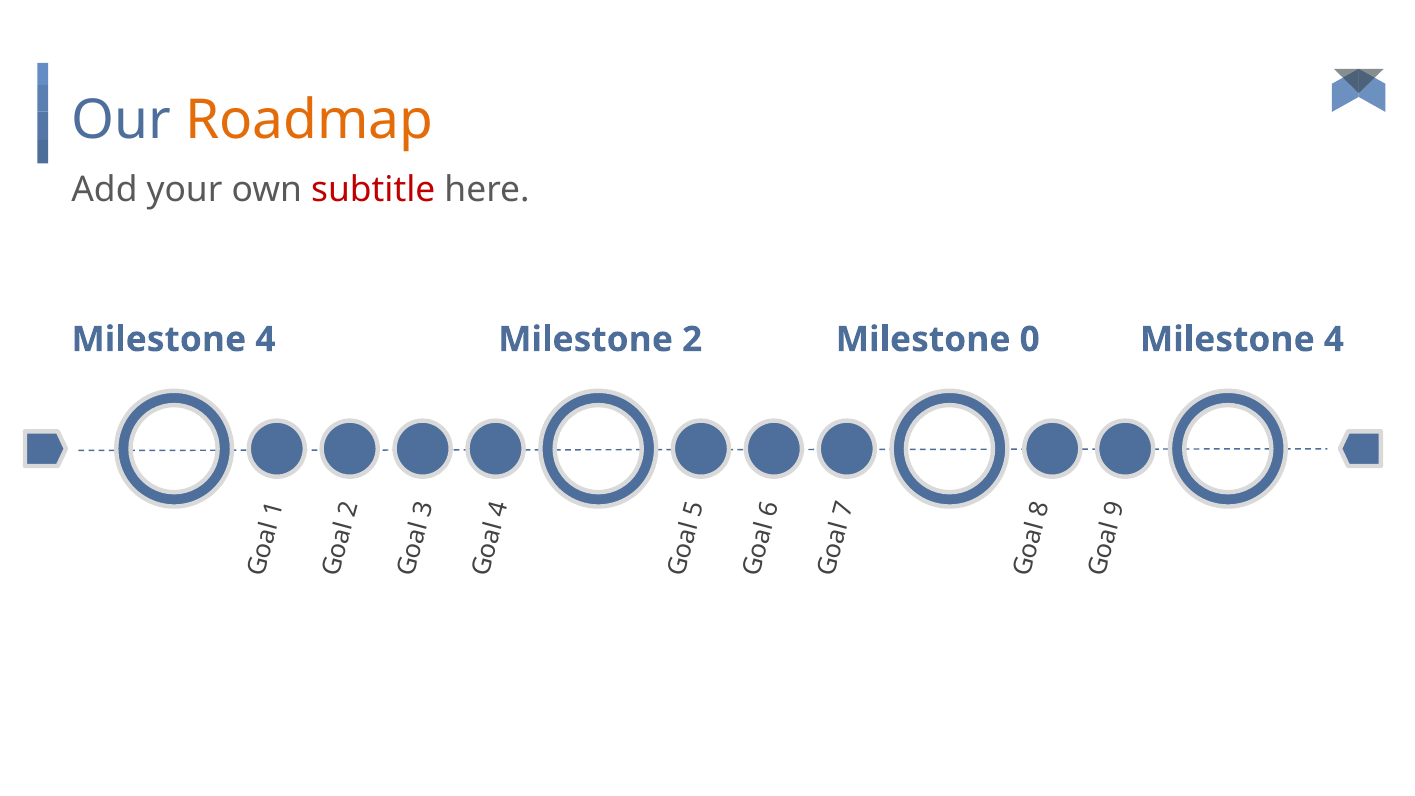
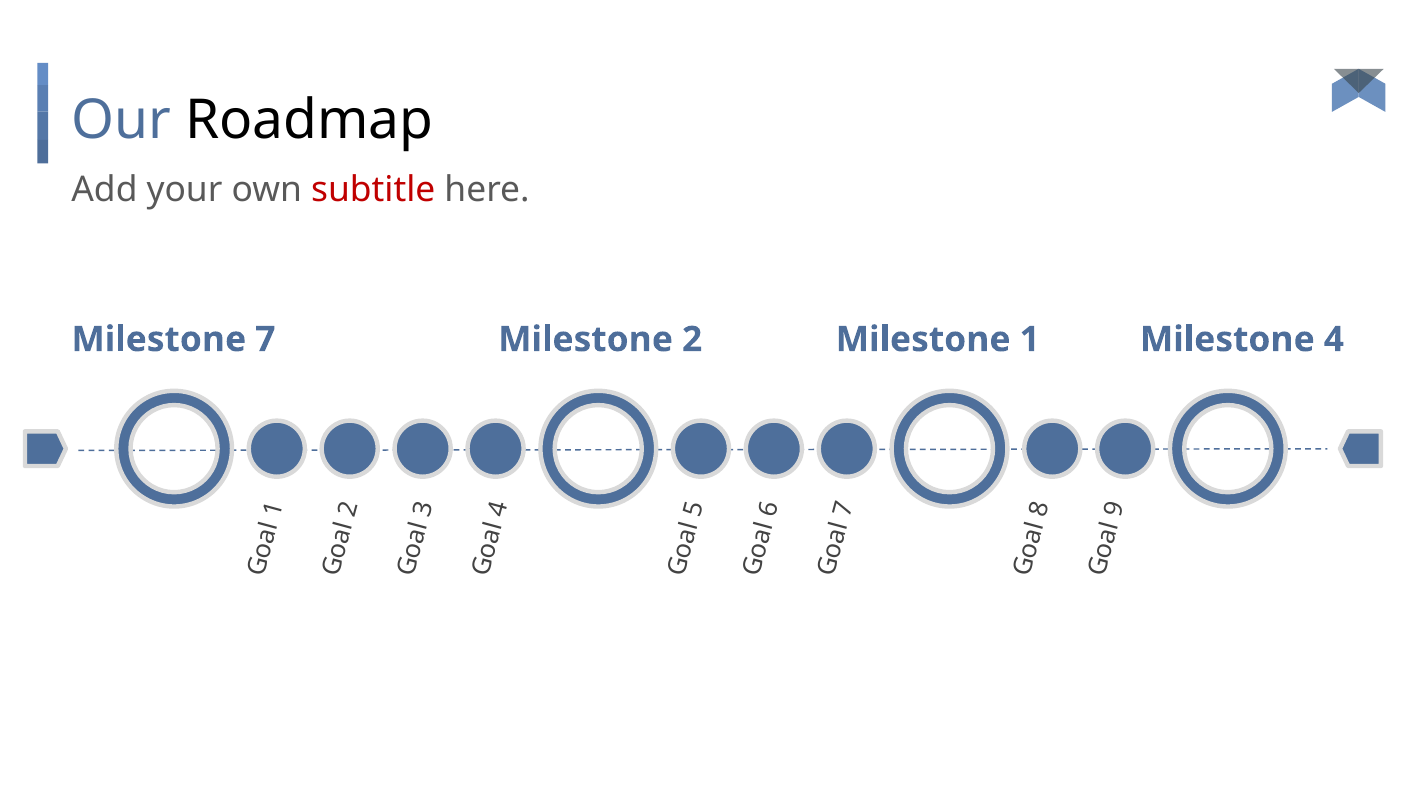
Roadmap colour: orange -> black (309, 120)
4: 4 -> 7 (265, 339)
Milestone 0: 0 -> 1 (1030, 339)
